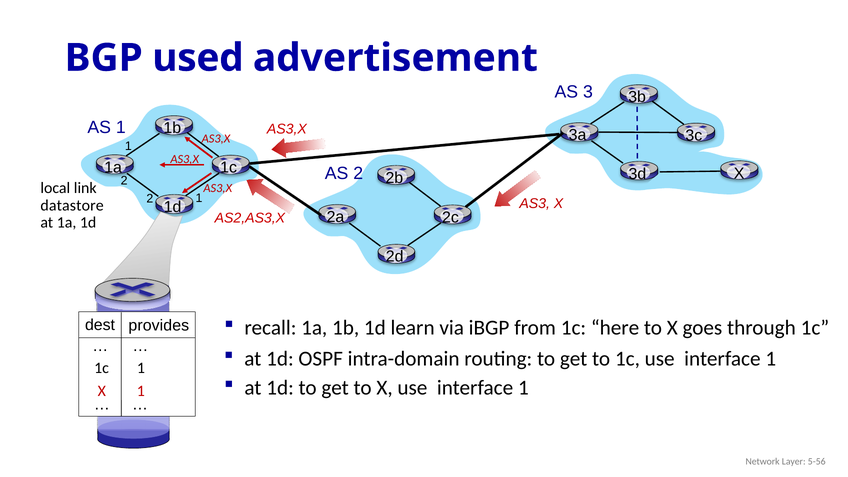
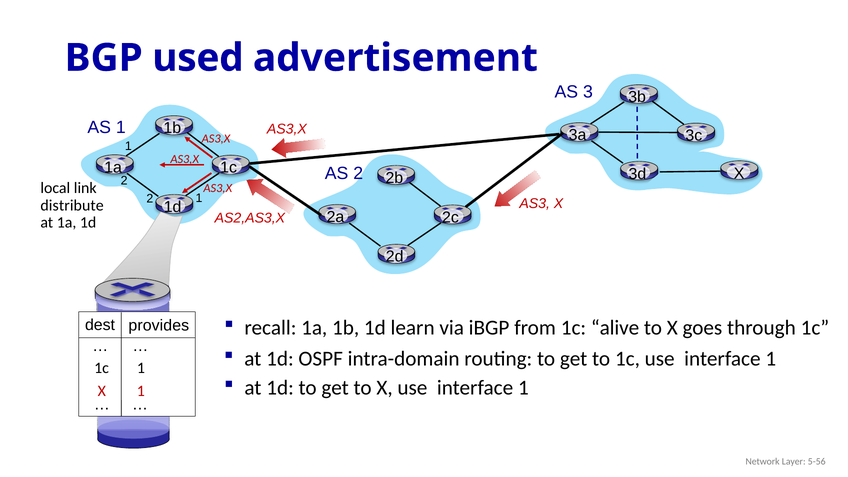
datastore: datastore -> distribute (72, 205)
here: here -> alive (615, 328)
